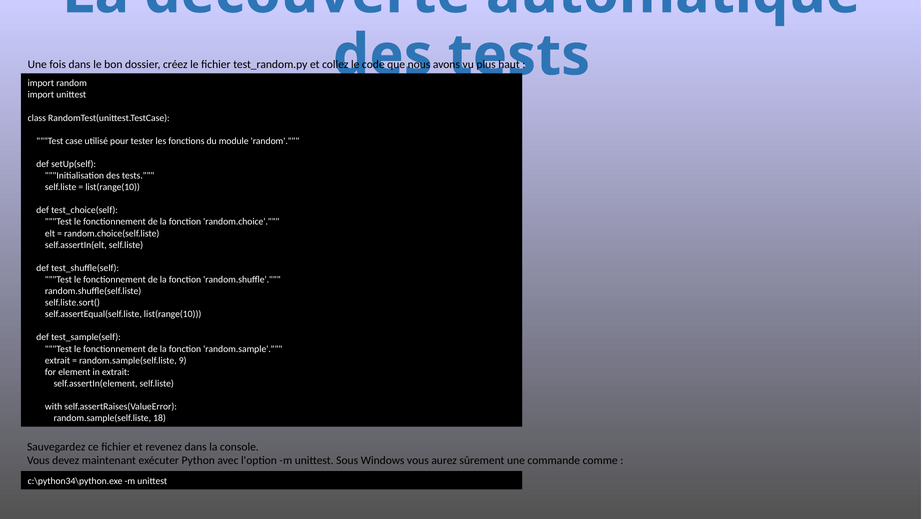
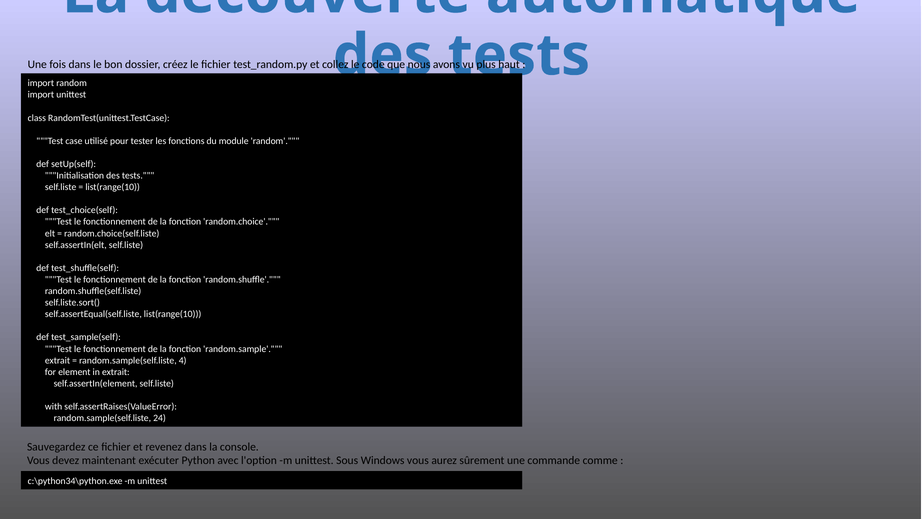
9: 9 -> 4 (183, 361)
18: 18 -> 24 (160, 418)
